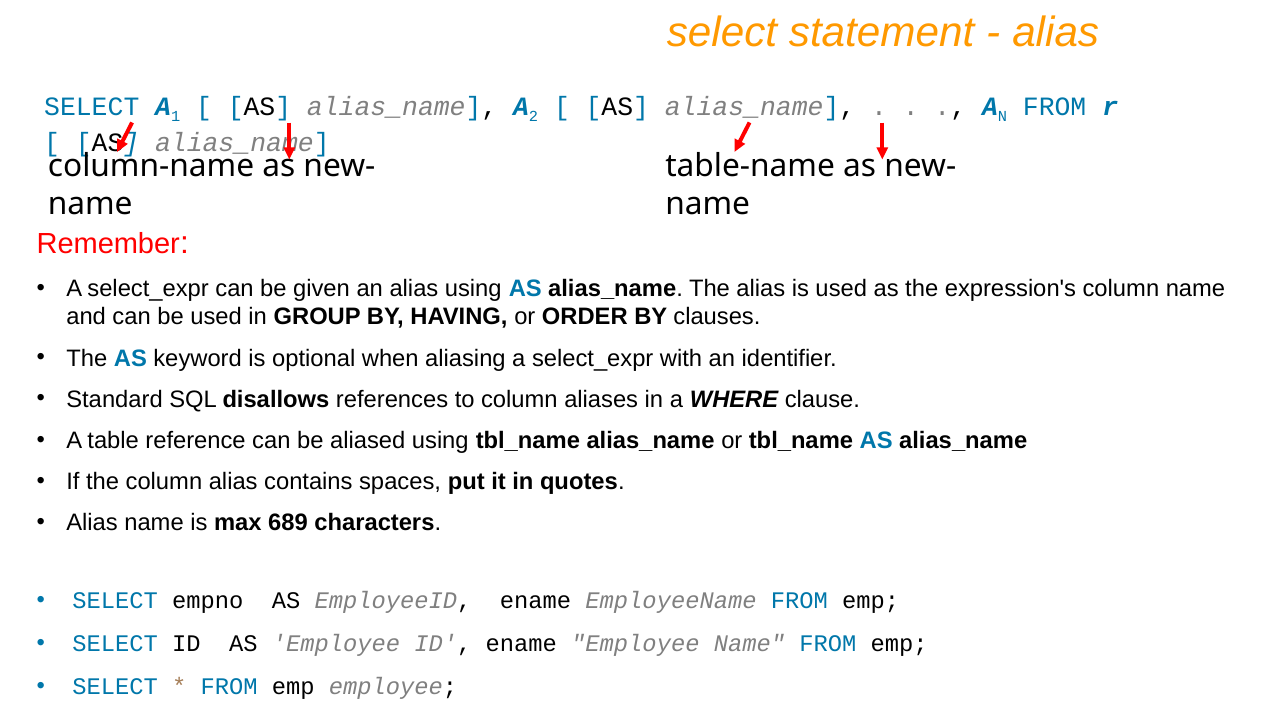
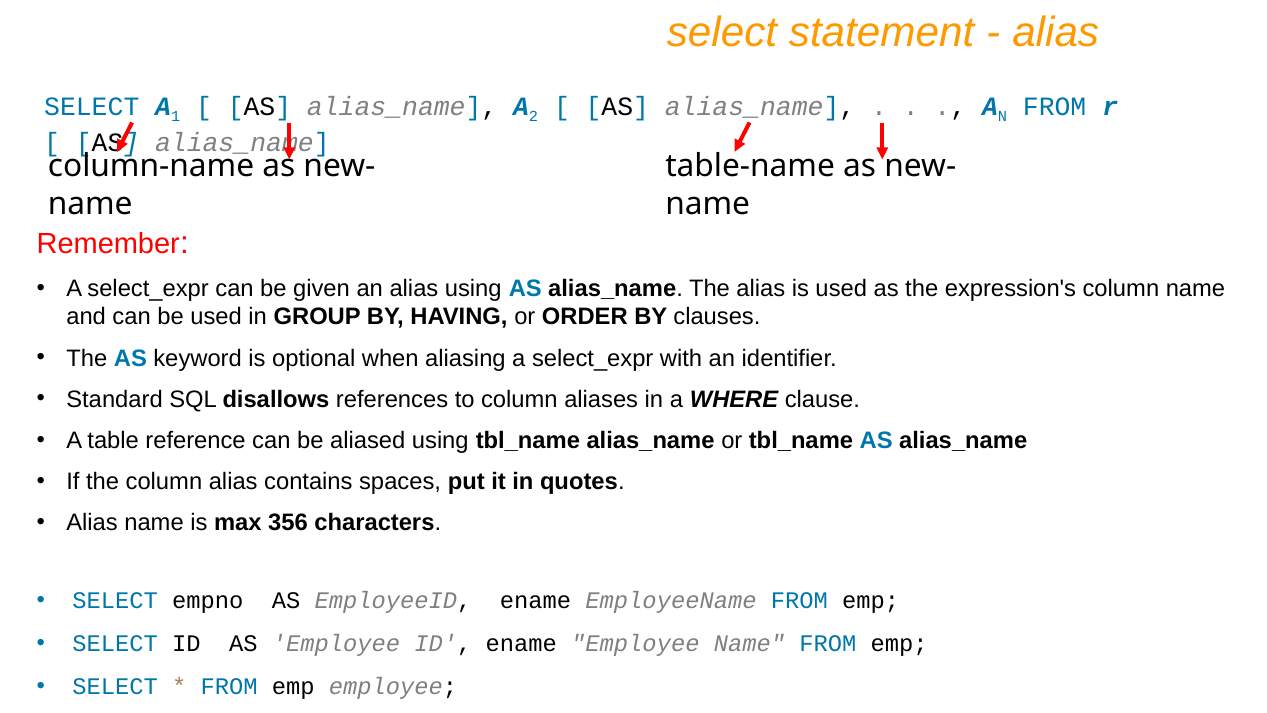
689: 689 -> 356 (288, 523)
